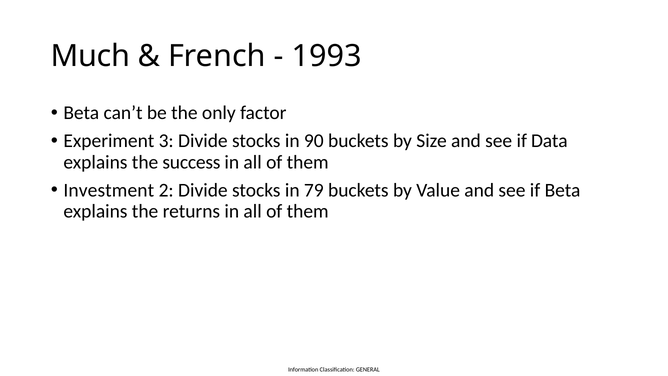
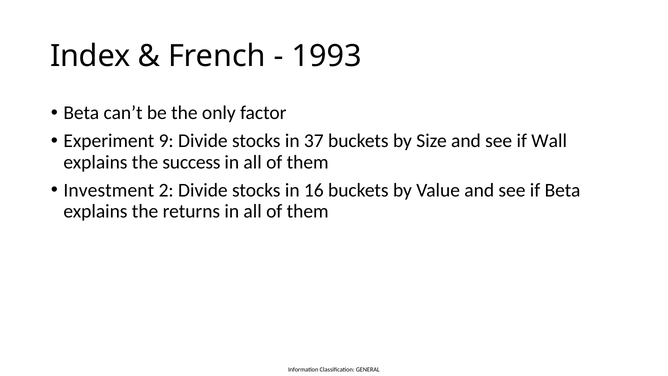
Much: Much -> Index (90, 56)
3: 3 -> 9 (166, 141)
90: 90 -> 37 (314, 141)
Data: Data -> Wall (549, 141)
79: 79 -> 16 (314, 190)
